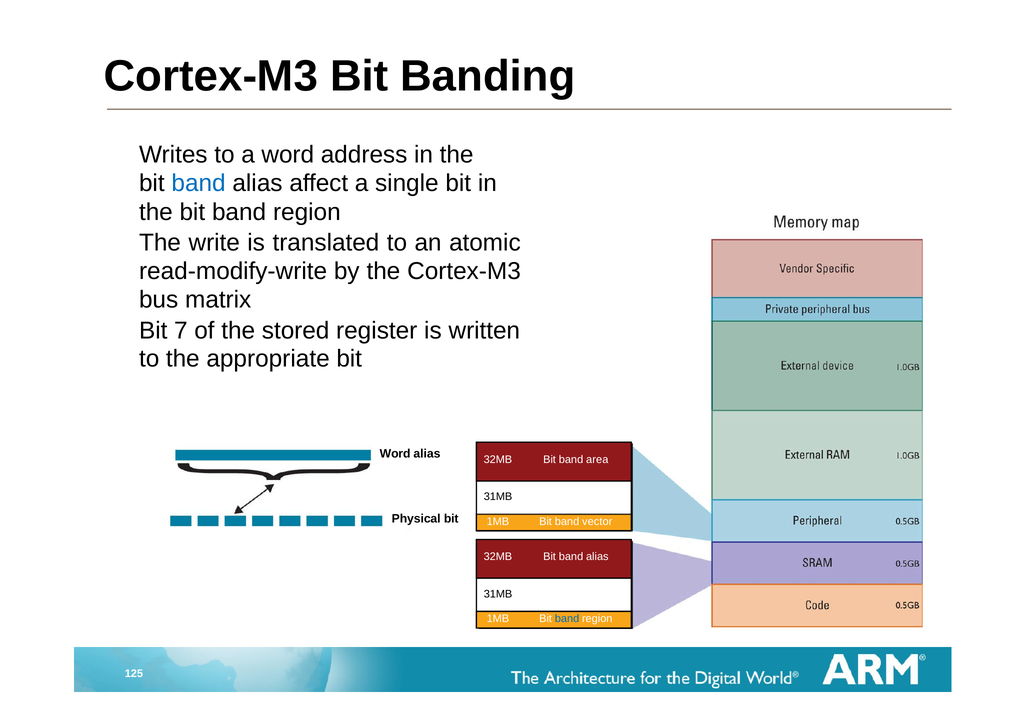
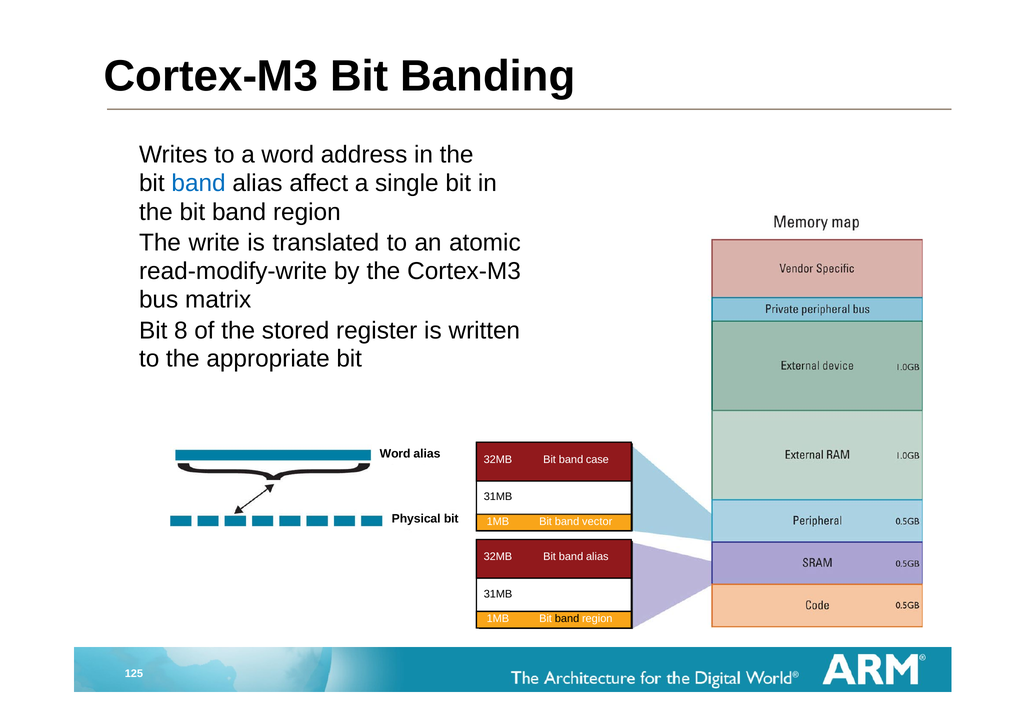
7: 7 -> 8 (181, 331)
area: area -> case (597, 459)
band colour: blue -> black (567, 619)
